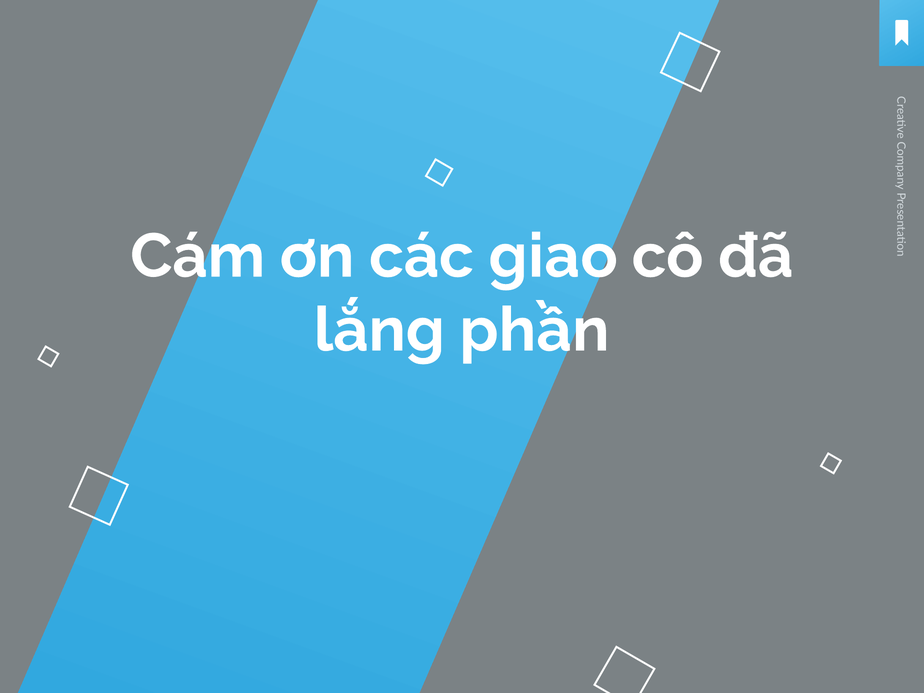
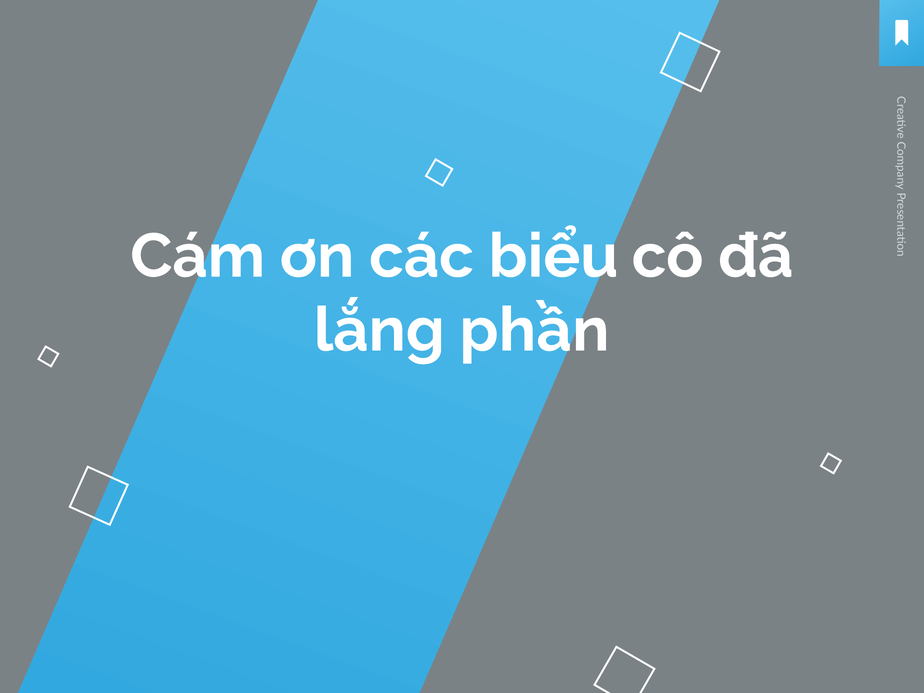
giao: giao -> biểu (553, 256)
